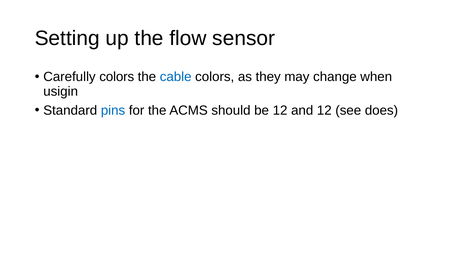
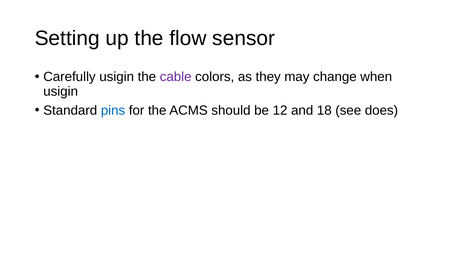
Carefully colors: colors -> usigin (117, 77)
cable colour: blue -> purple (176, 77)
and 12: 12 -> 18 (324, 111)
